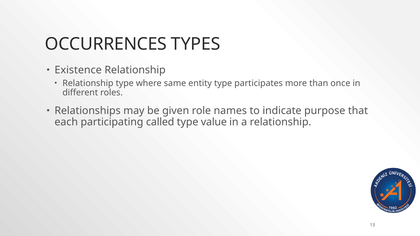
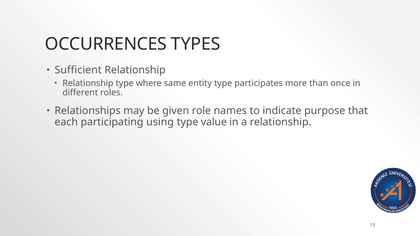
Existence: Existence -> Sufficient (78, 70)
called: called -> using (160, 122)
